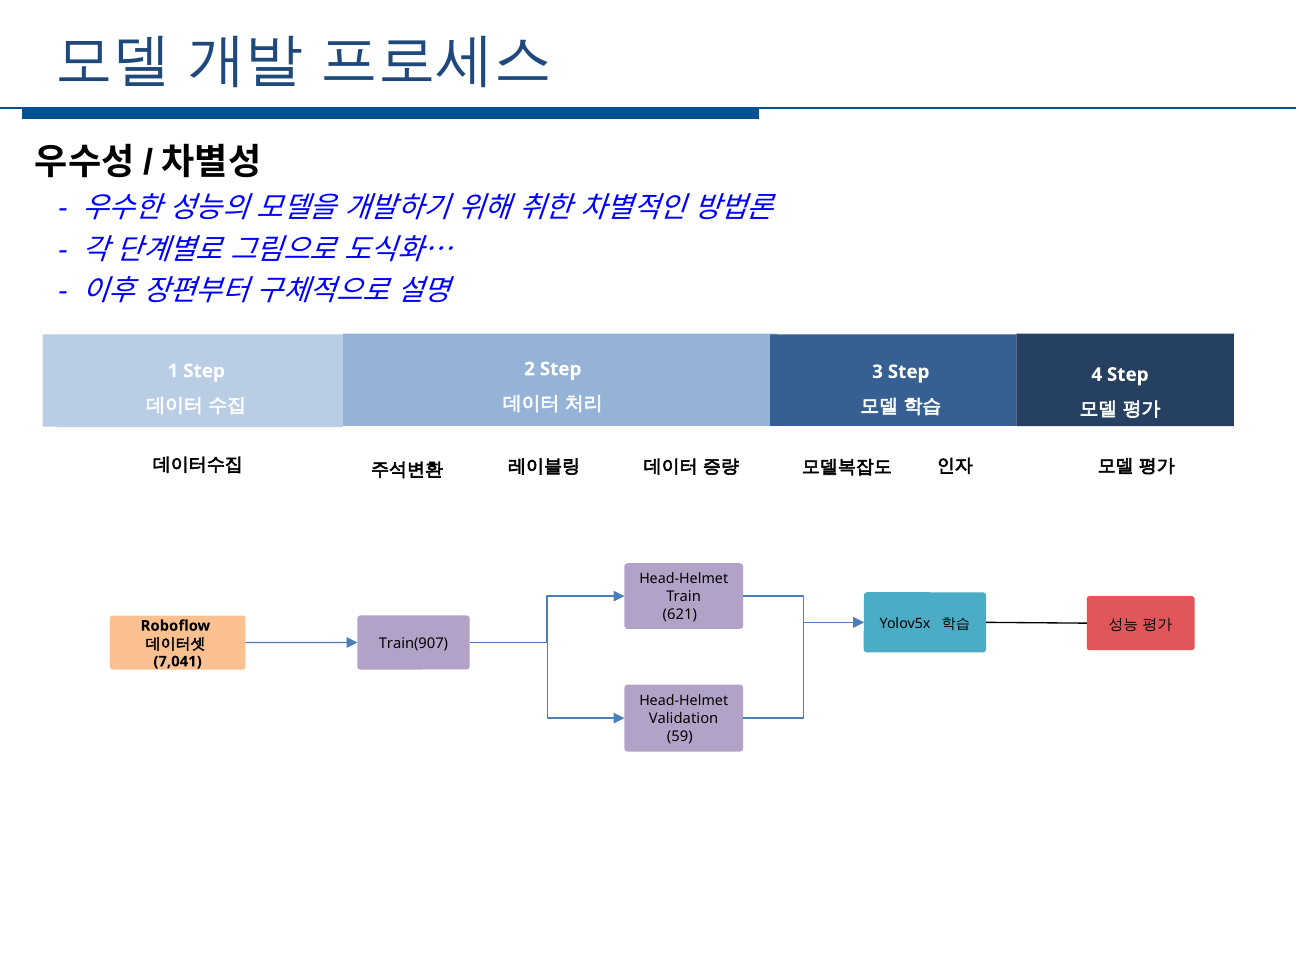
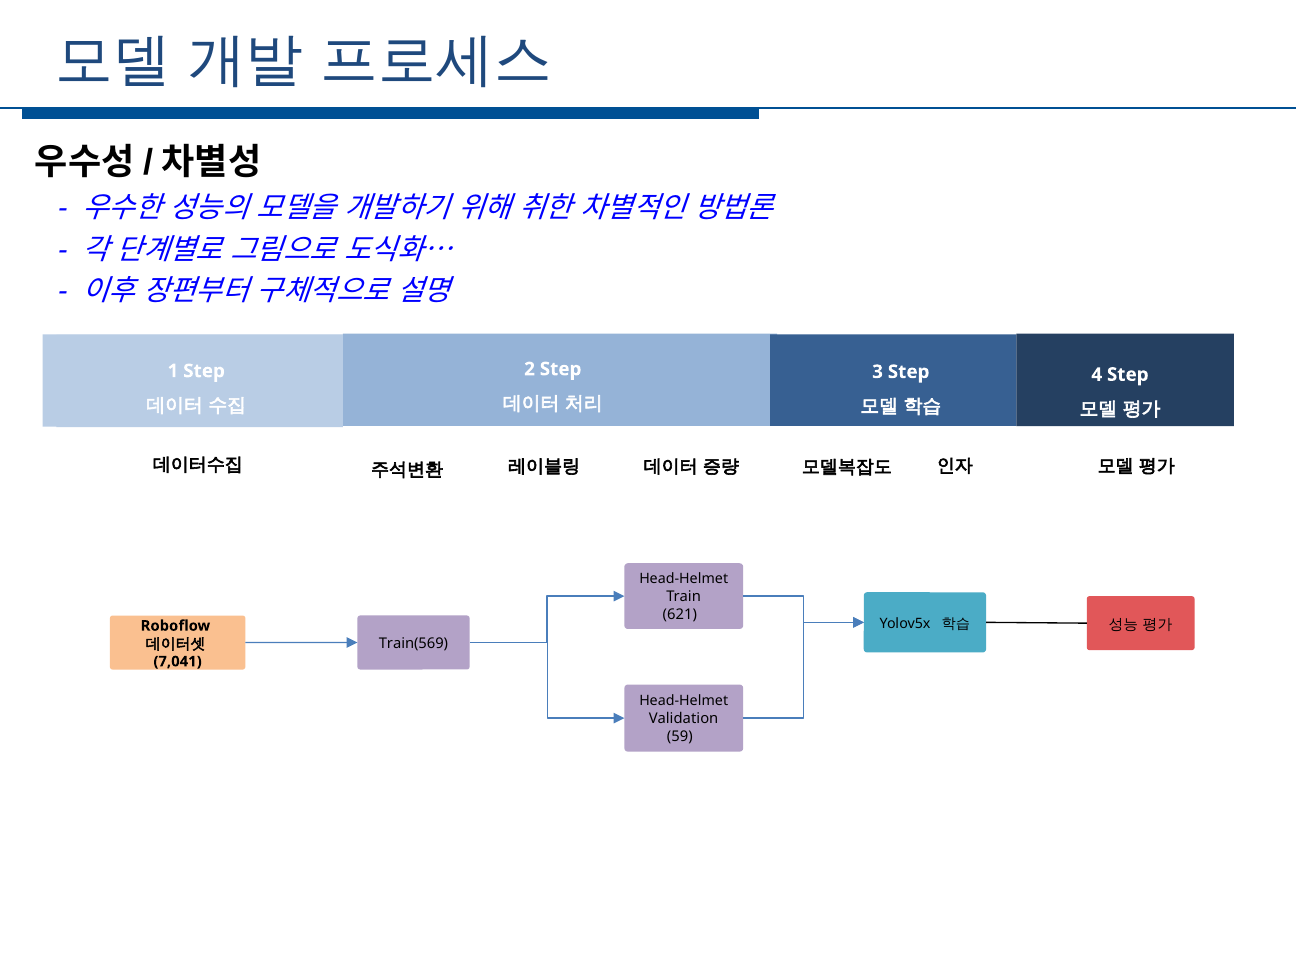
Train(907: Train(907 -> Train(569 (413, 644)
